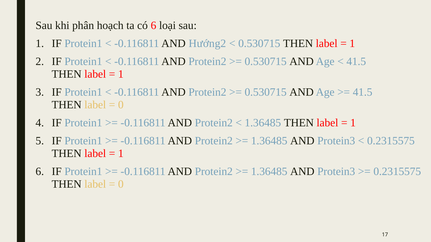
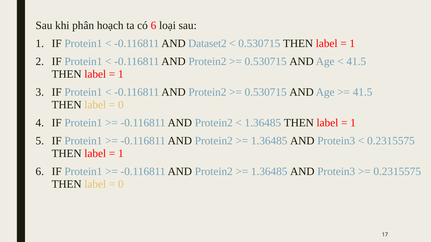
Hướng2: Hướng2 -> Dataset2 (207, 43)
